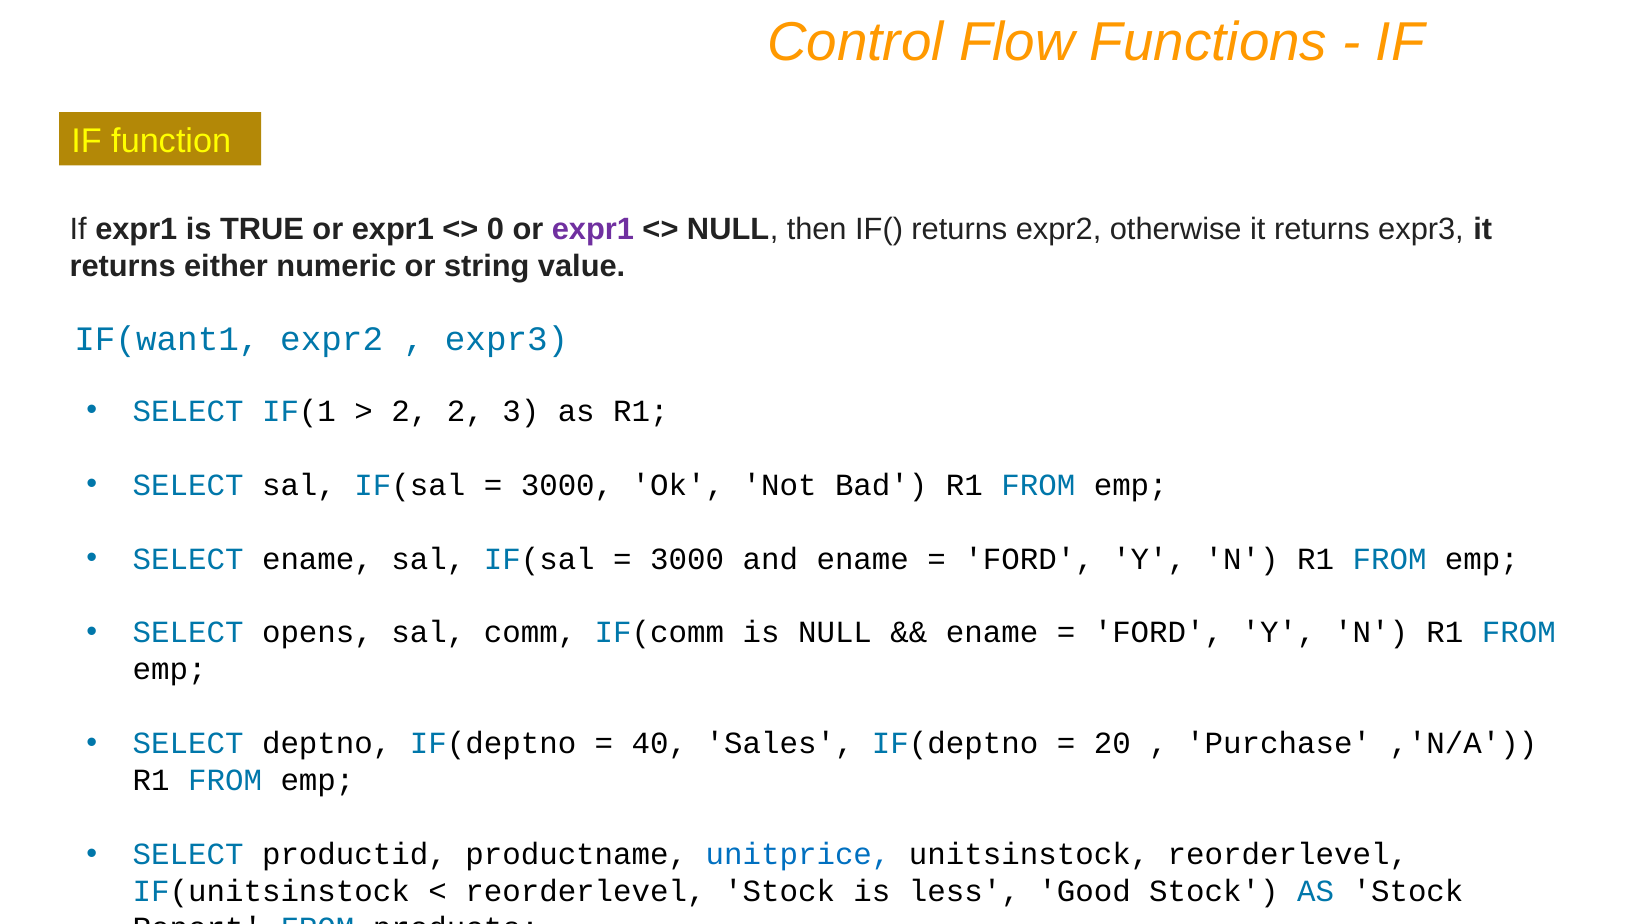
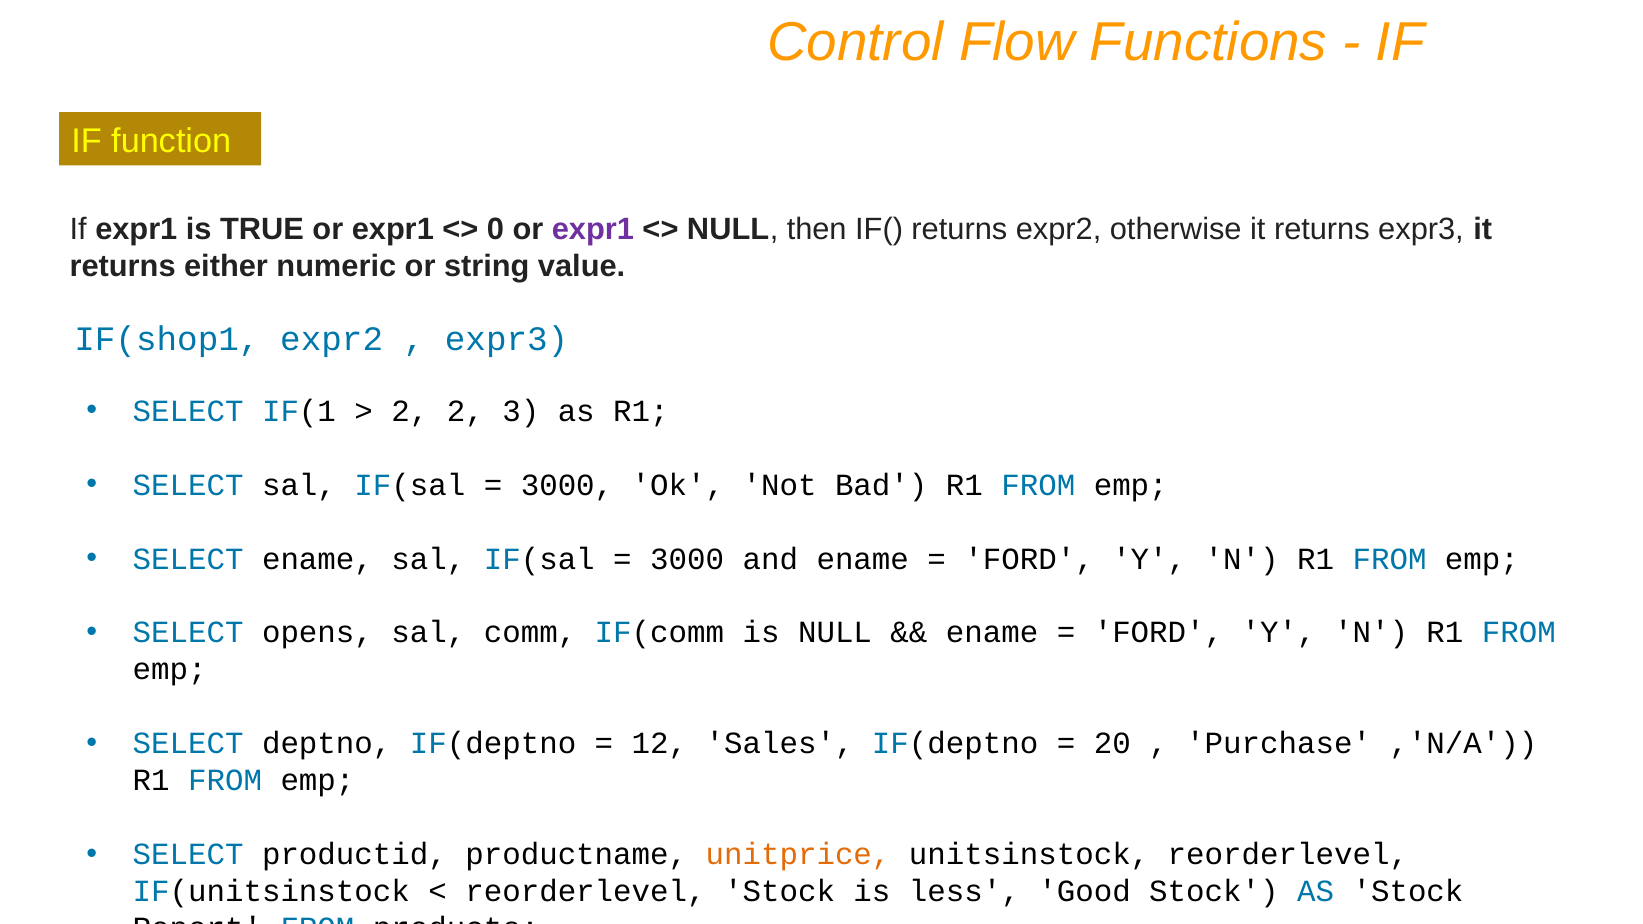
IF(want1: IF(want1 -> IF(shop1 (167, 339)
40: 40 -> 12 (659, 744)
unitprice colour: blue -> orange (798, 855)
